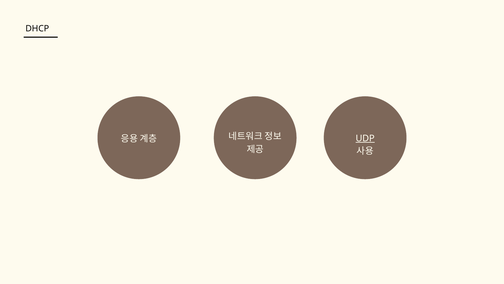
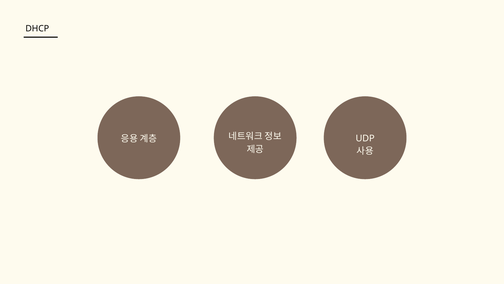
UDP underline: present -> none (365, 138)
